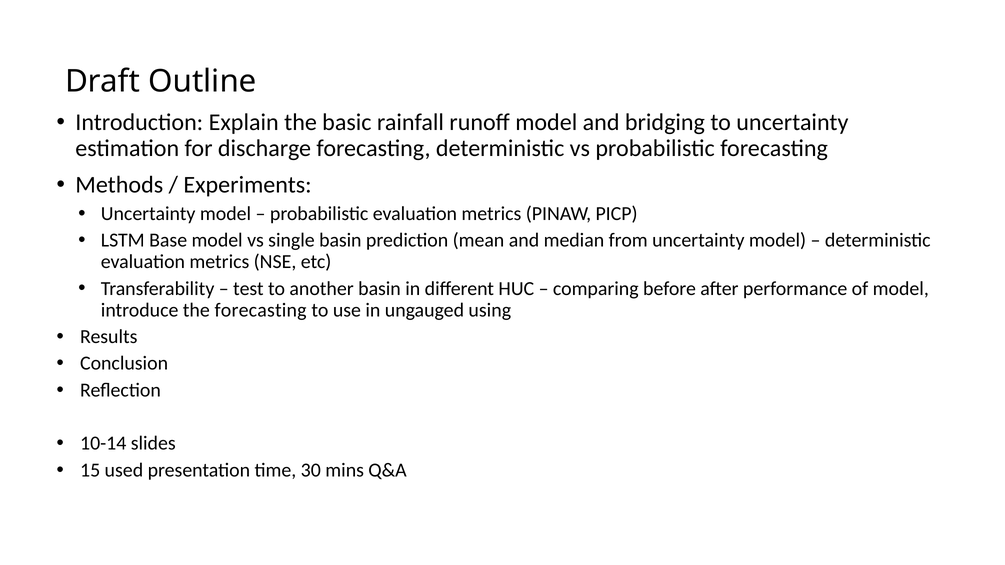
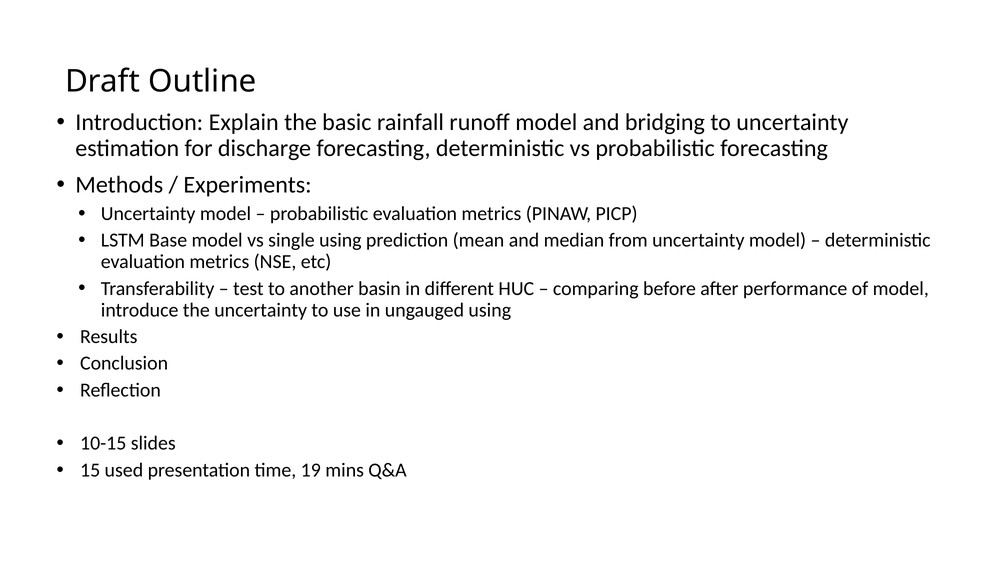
single basin: basin -> using (340, 240)
the forecasting: forecasting -> uncertainty (261, 310)
10-14: 10-14 -> 10-15 (103, 444)
30: 30 -> 19 (311, 470)
